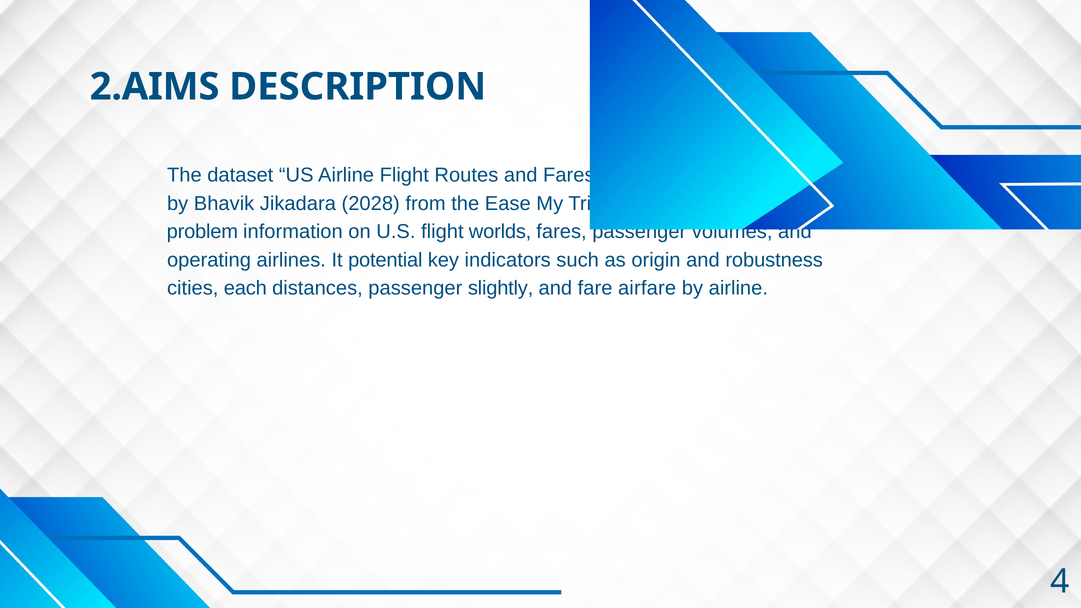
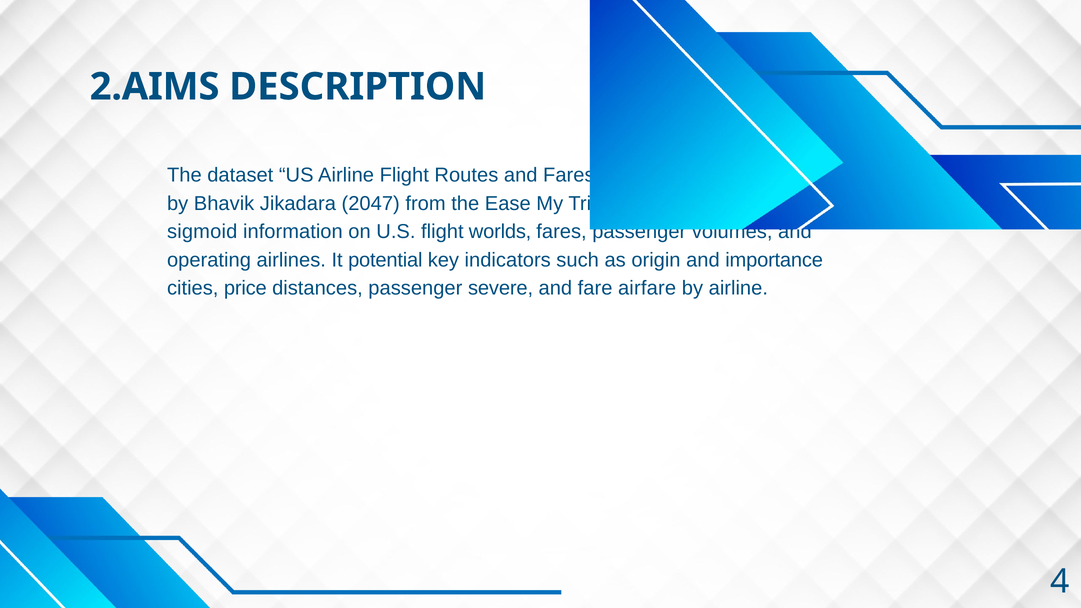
2028: 2028 -> 2047 (371, 204)
problem: problem -> sigmoid (202, 232)
robustness: robustness -> importance (774, 260)
each: each -> price (245, 288)
slightly: slightly -> severe (501, 288)
